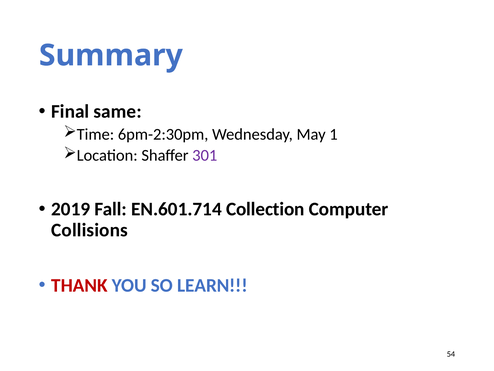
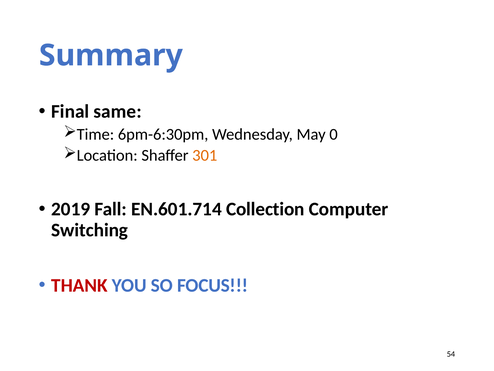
6pm-2:30pm: 6pm-2:30pm -> 6pm-6:30pm (163, 134)
1: 1 -> 0 (334, 134)
301 colour: purple -> orange (205, 155)
Collisions: Collisions -> Switching (90, 230)
LEARN: LEARN -> FOCUS (213, 285)
